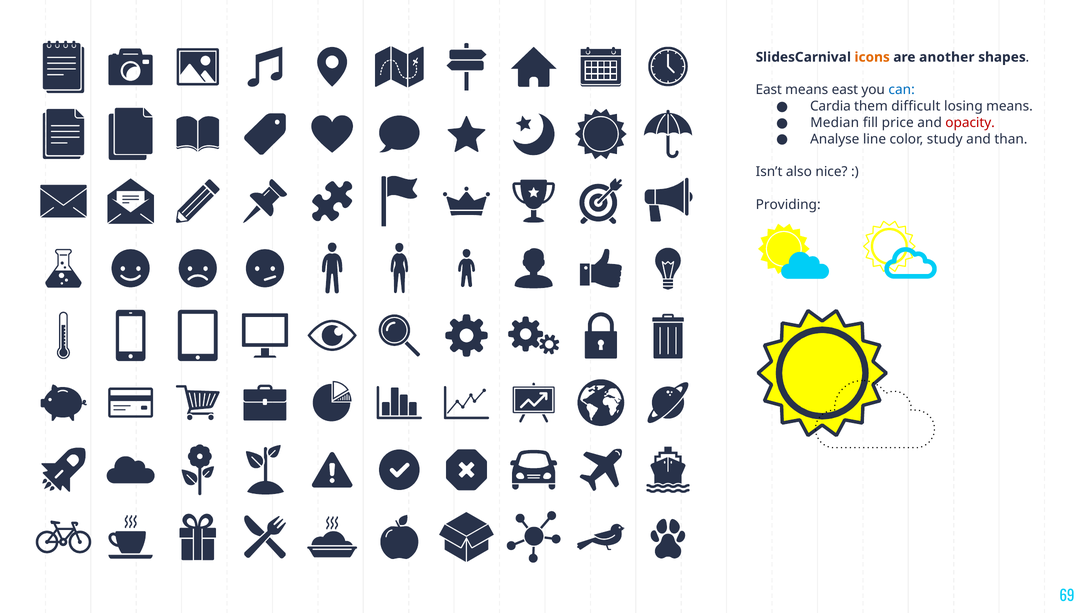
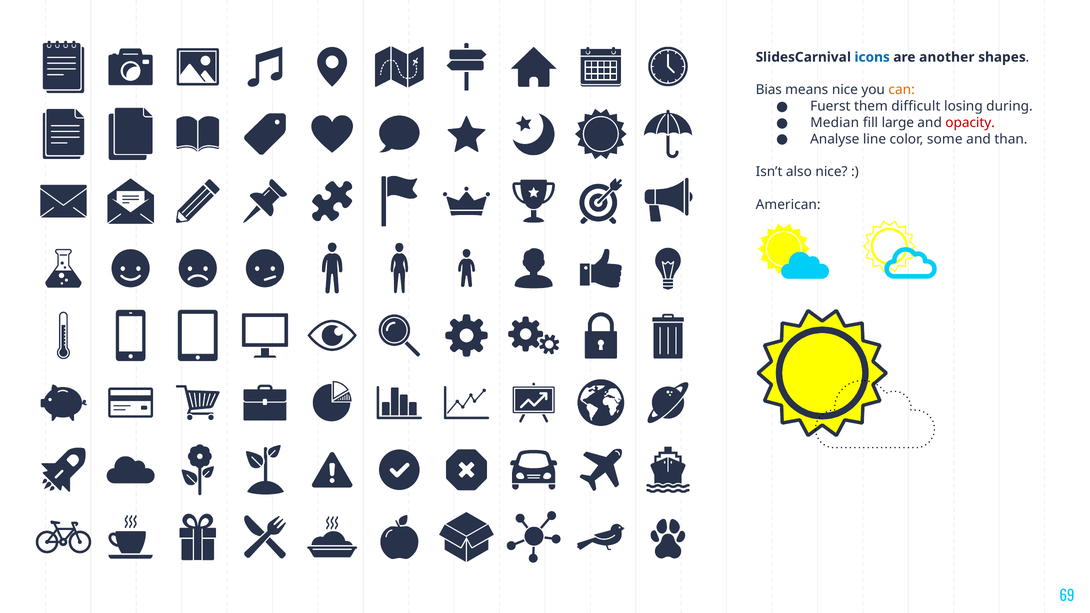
icons colour: orange -> blue (872, 57)
East: East -> Bias (769, 90)
means east: east -> nice (845, 90)
can colour: blue -> orange (902, 90)
Cardia: Cardia -> Fuerst (830, 106)
losing means: means -> during (1010, 106)
price: price -> large (898, 123)
study: study -> some (945, 139)
Providing: Providing -> American (788, 205)
